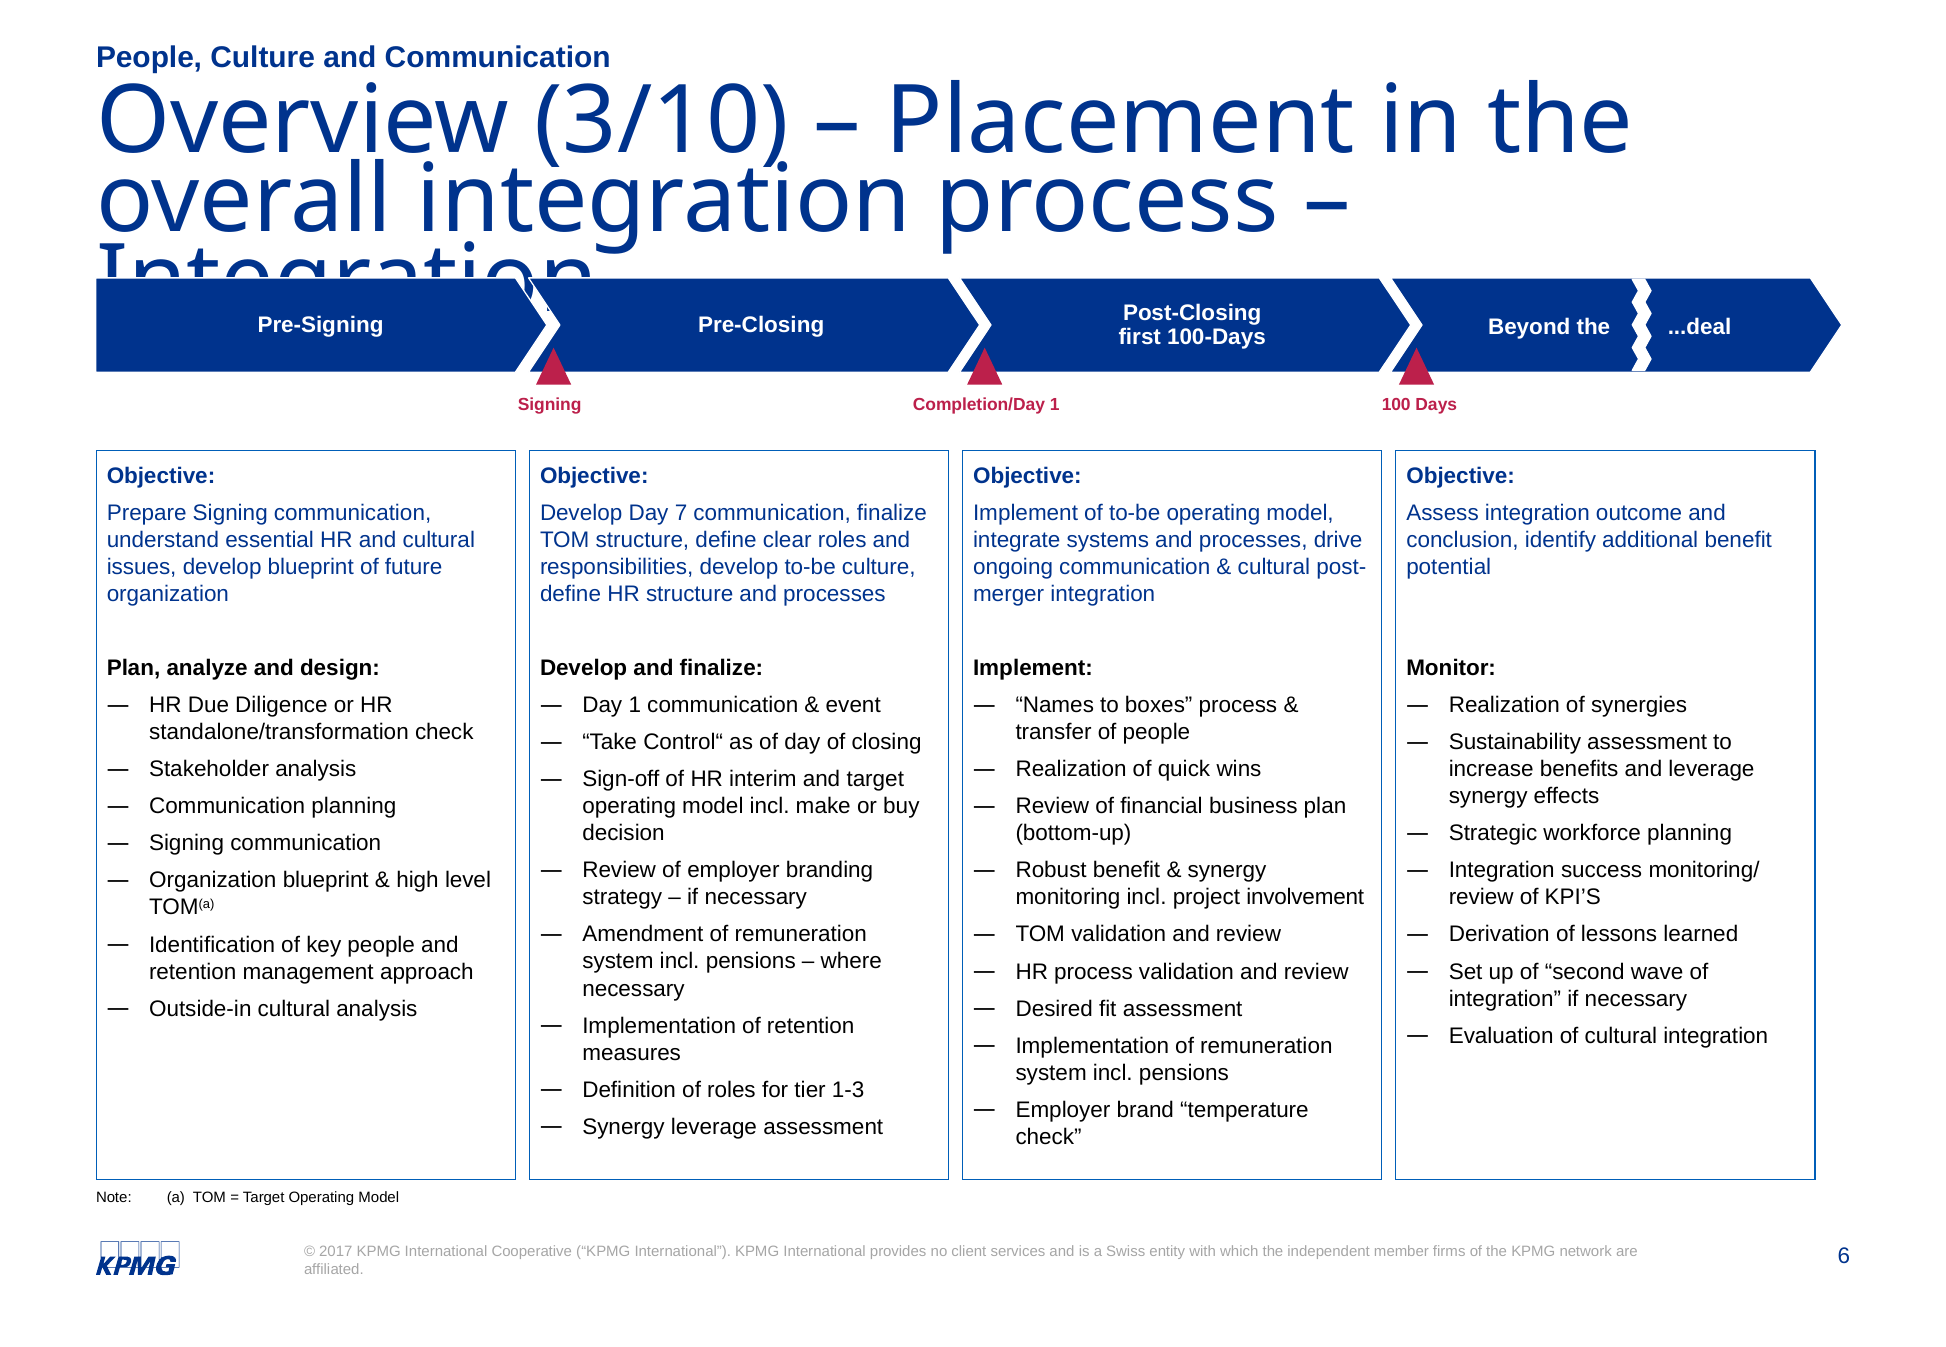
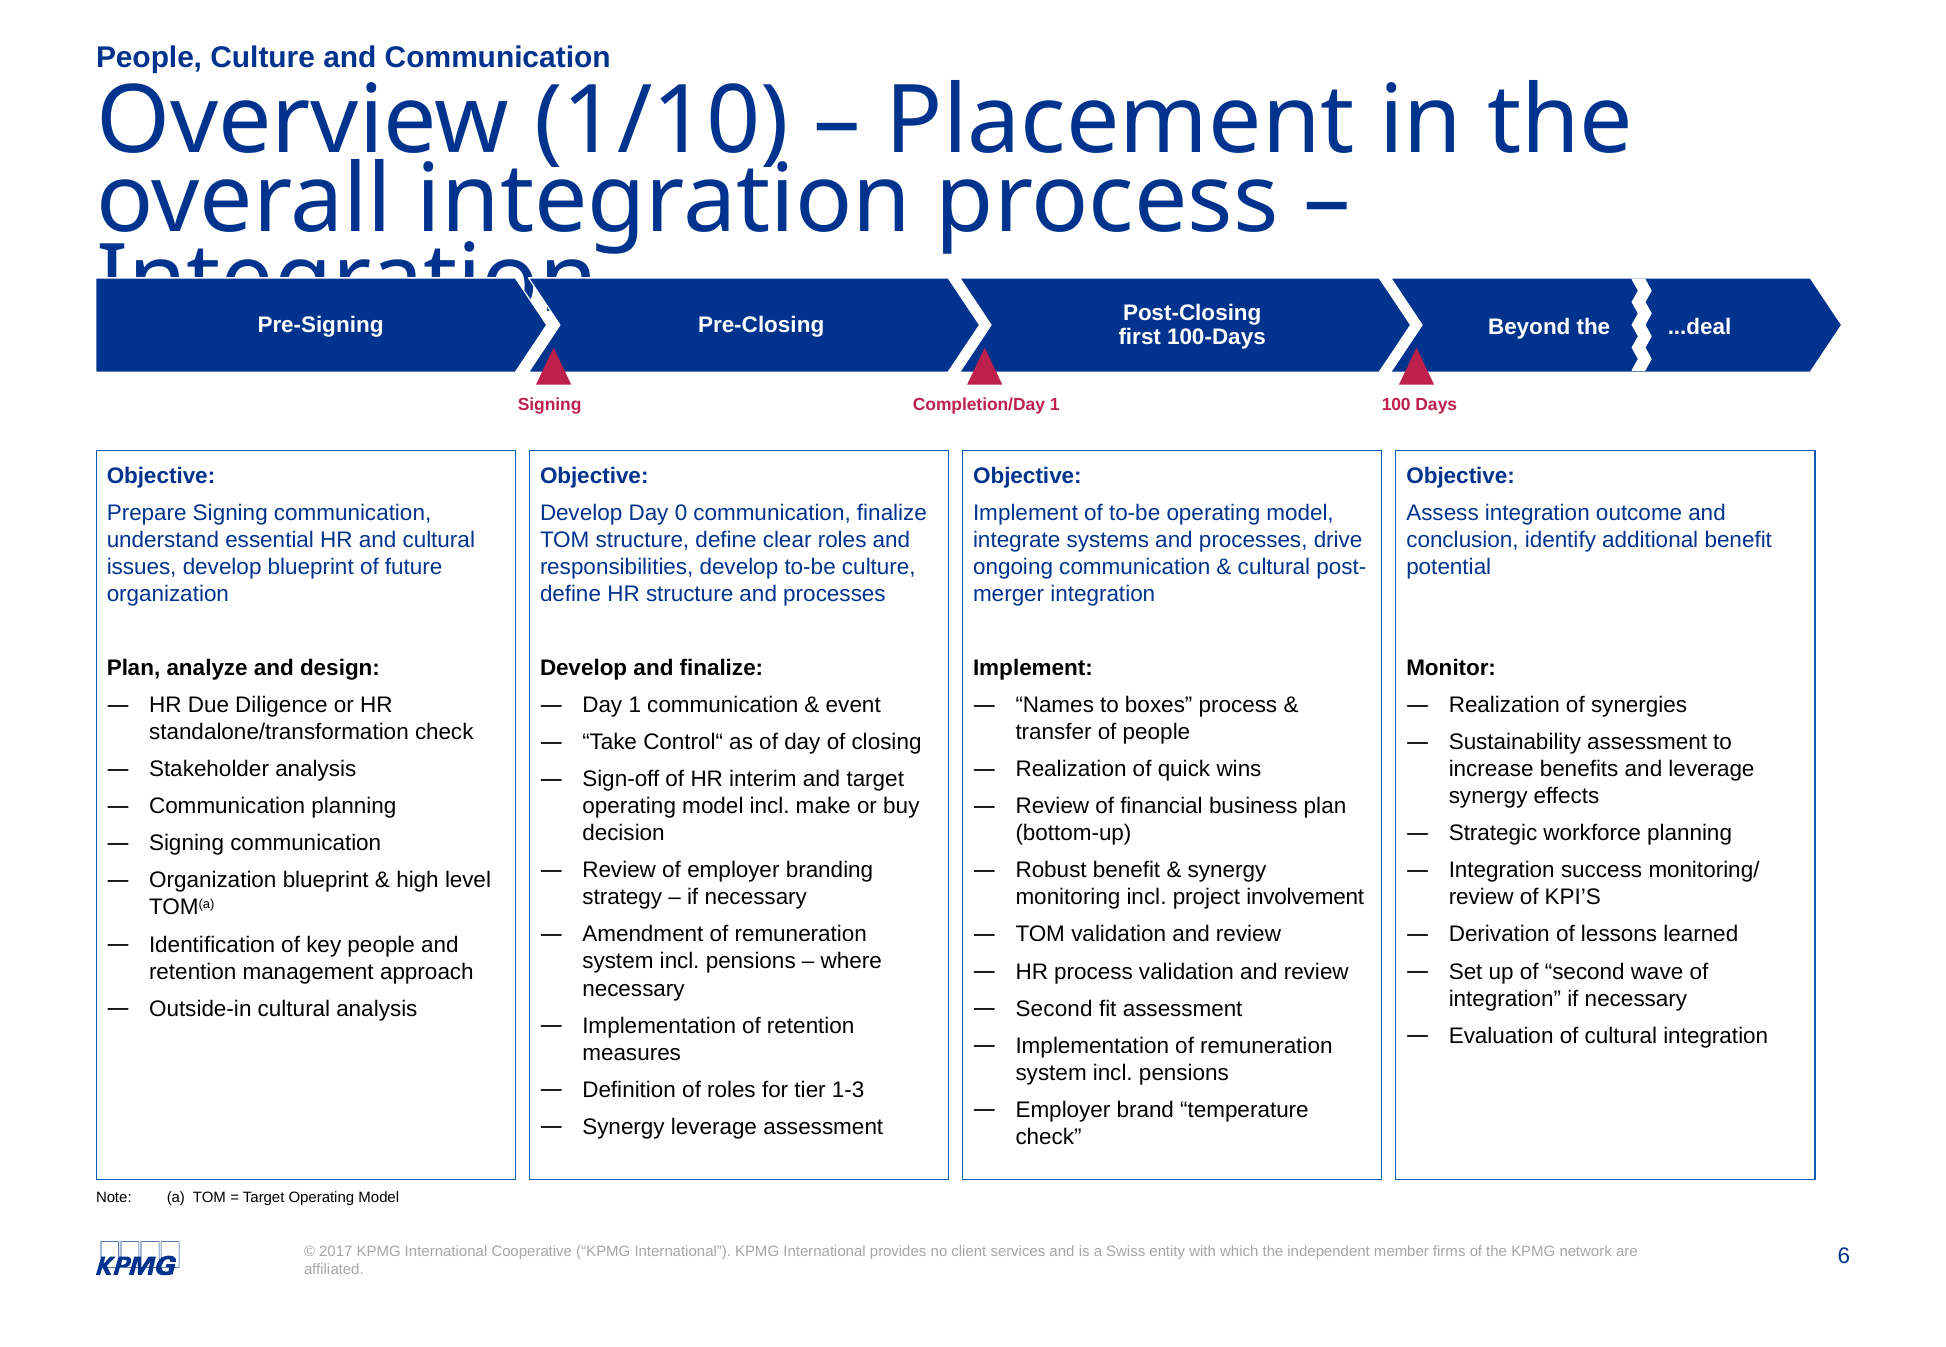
3/10: 3/10 -> 1/10 (662, 121)
7: 7 -> 0 (681, 513)
Desired: Desired -> Second (1054, 1009)
